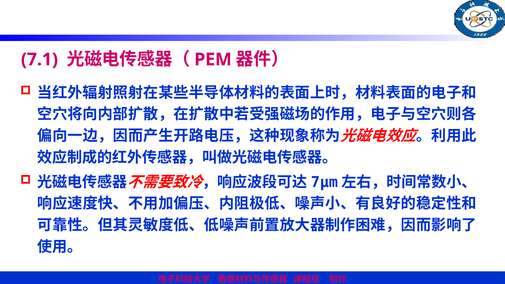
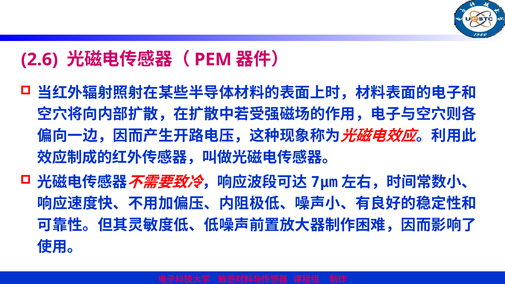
7.1: 7.1 -> 2.6 (39, 60)
